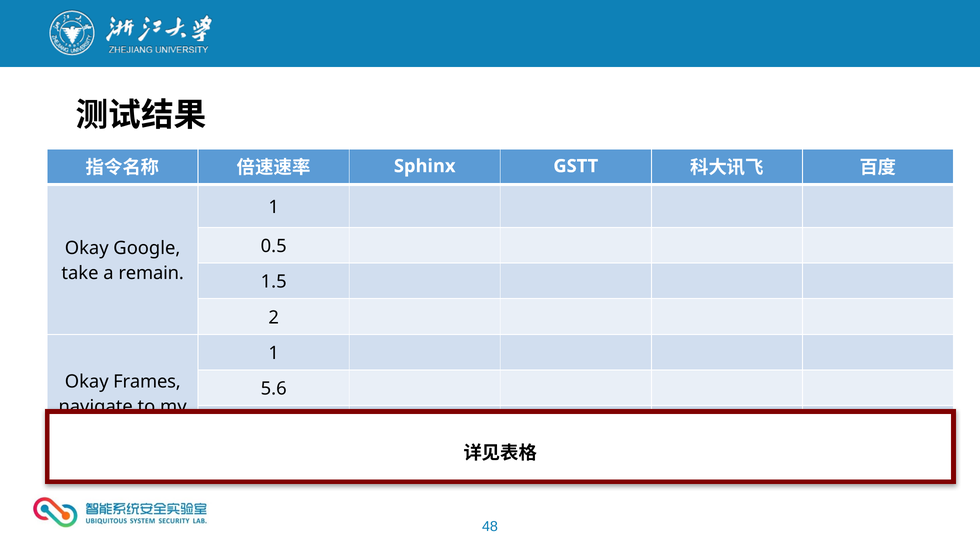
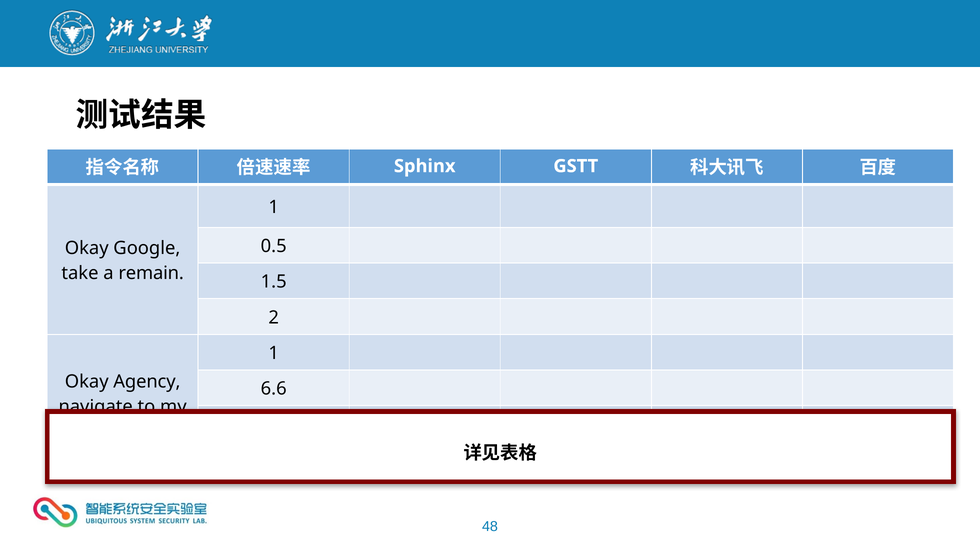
Frames: Frames -> Agency (147, 382)
5.6: 5.6 -> 6.6 (274, 389)
